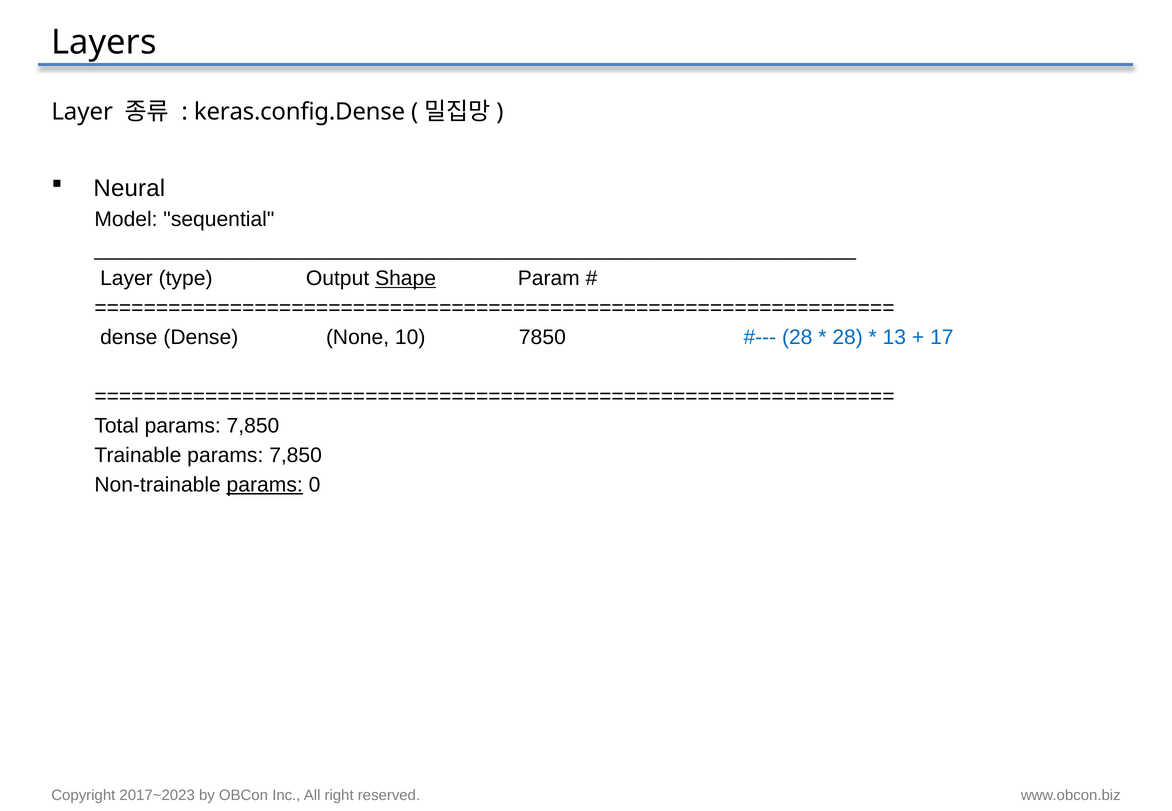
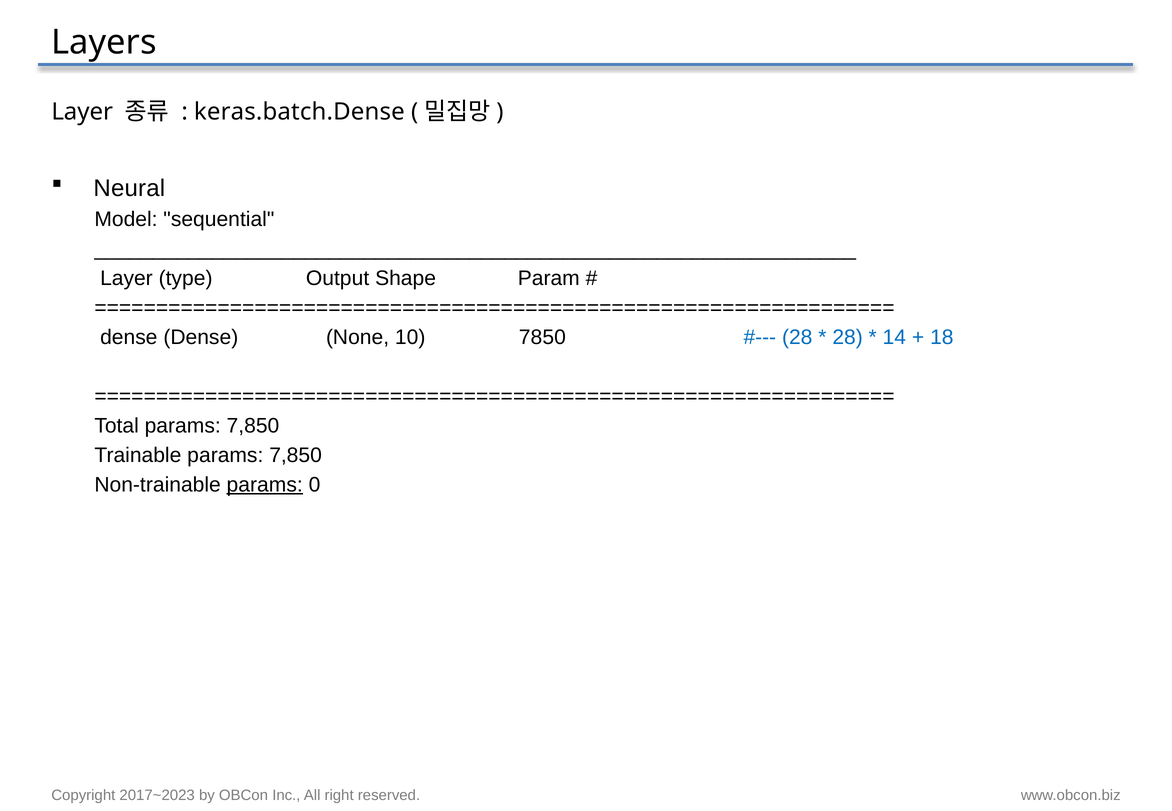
keras.config.Dense: keras.config.Dense -> keras.batch.Dense (299, 112)
Shape underline: present -> none (406, 279)
13: 13 -> 14 (894, 337)
17: 17 -> 18 (942, 337)
